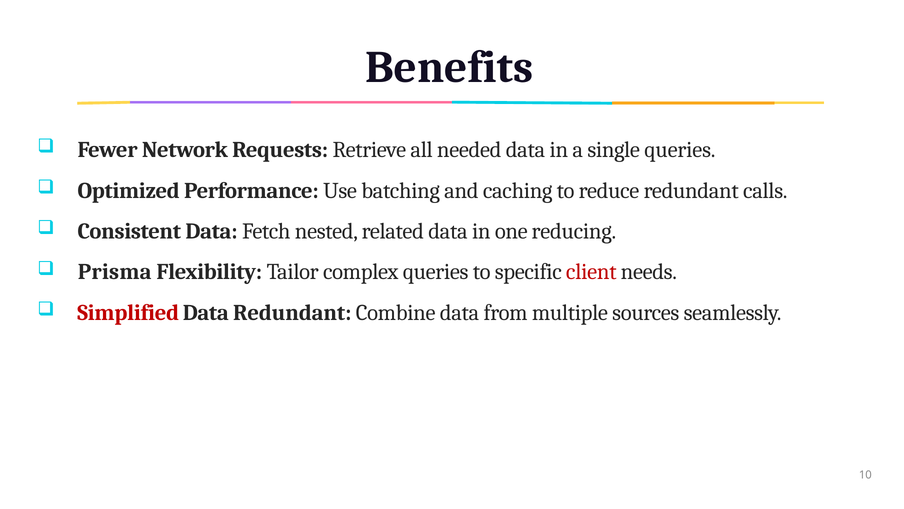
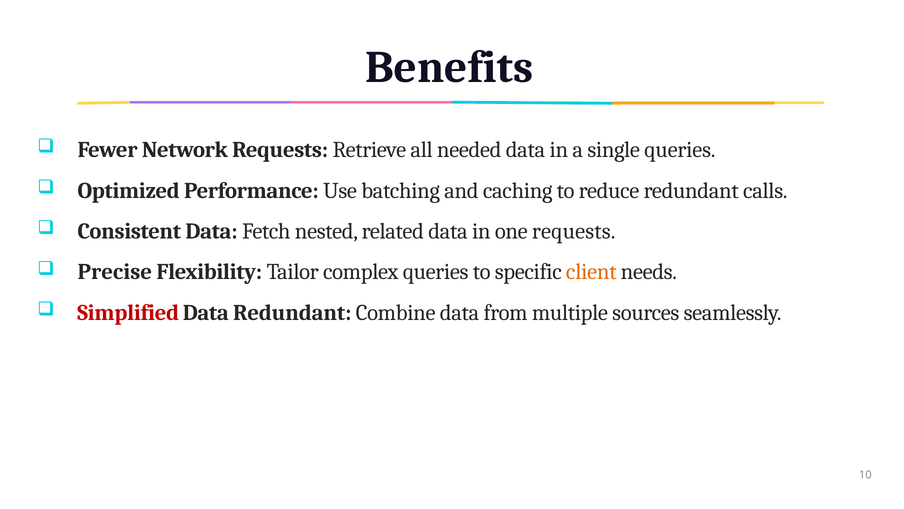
one reducing: reducing -> requests (574, 231)
Prisma: Prisma -> Precise (115, 272)
client colour: red -> orange (591, 272)
